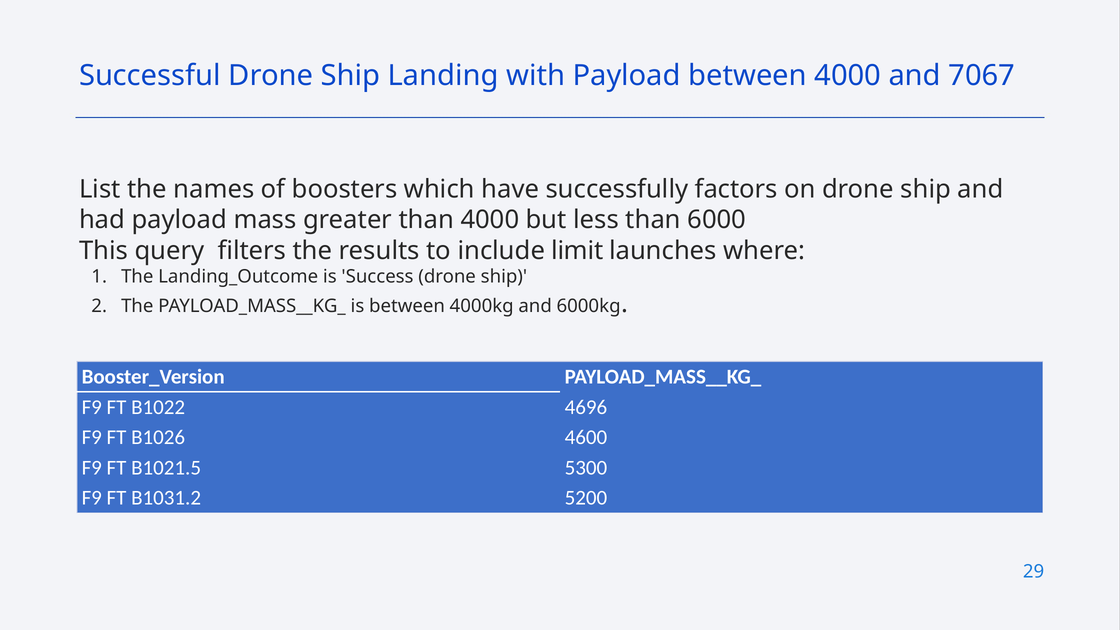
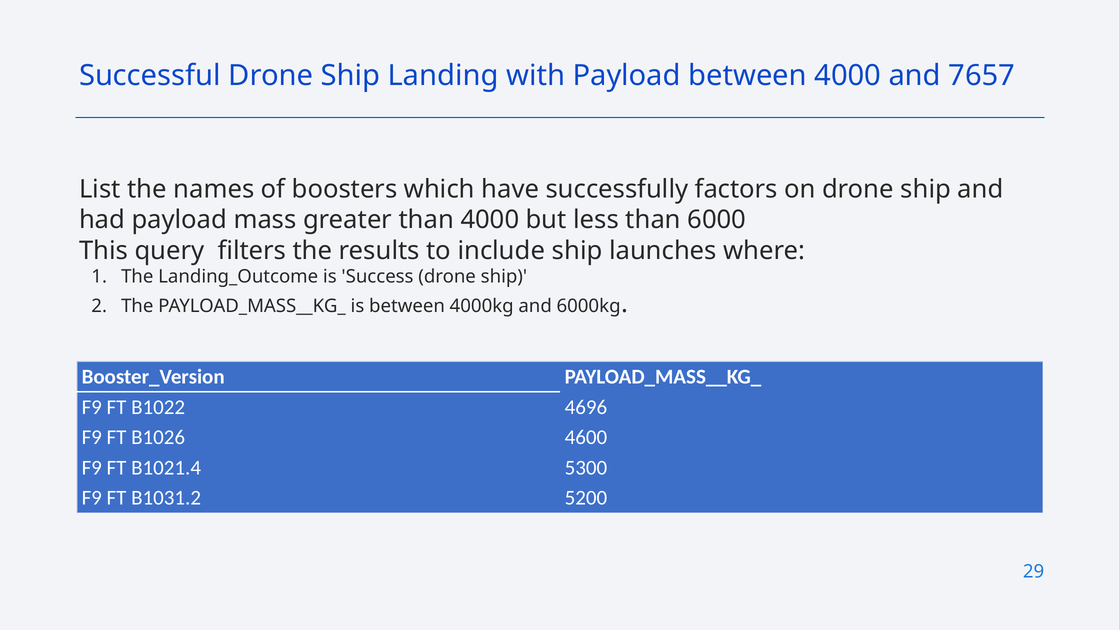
7067: 7067 -> 7657 (982, 76)
include limit: limit -> ship (577, 251)
B1021.5: B1021.5 -> B1021.4 (166, 468)
